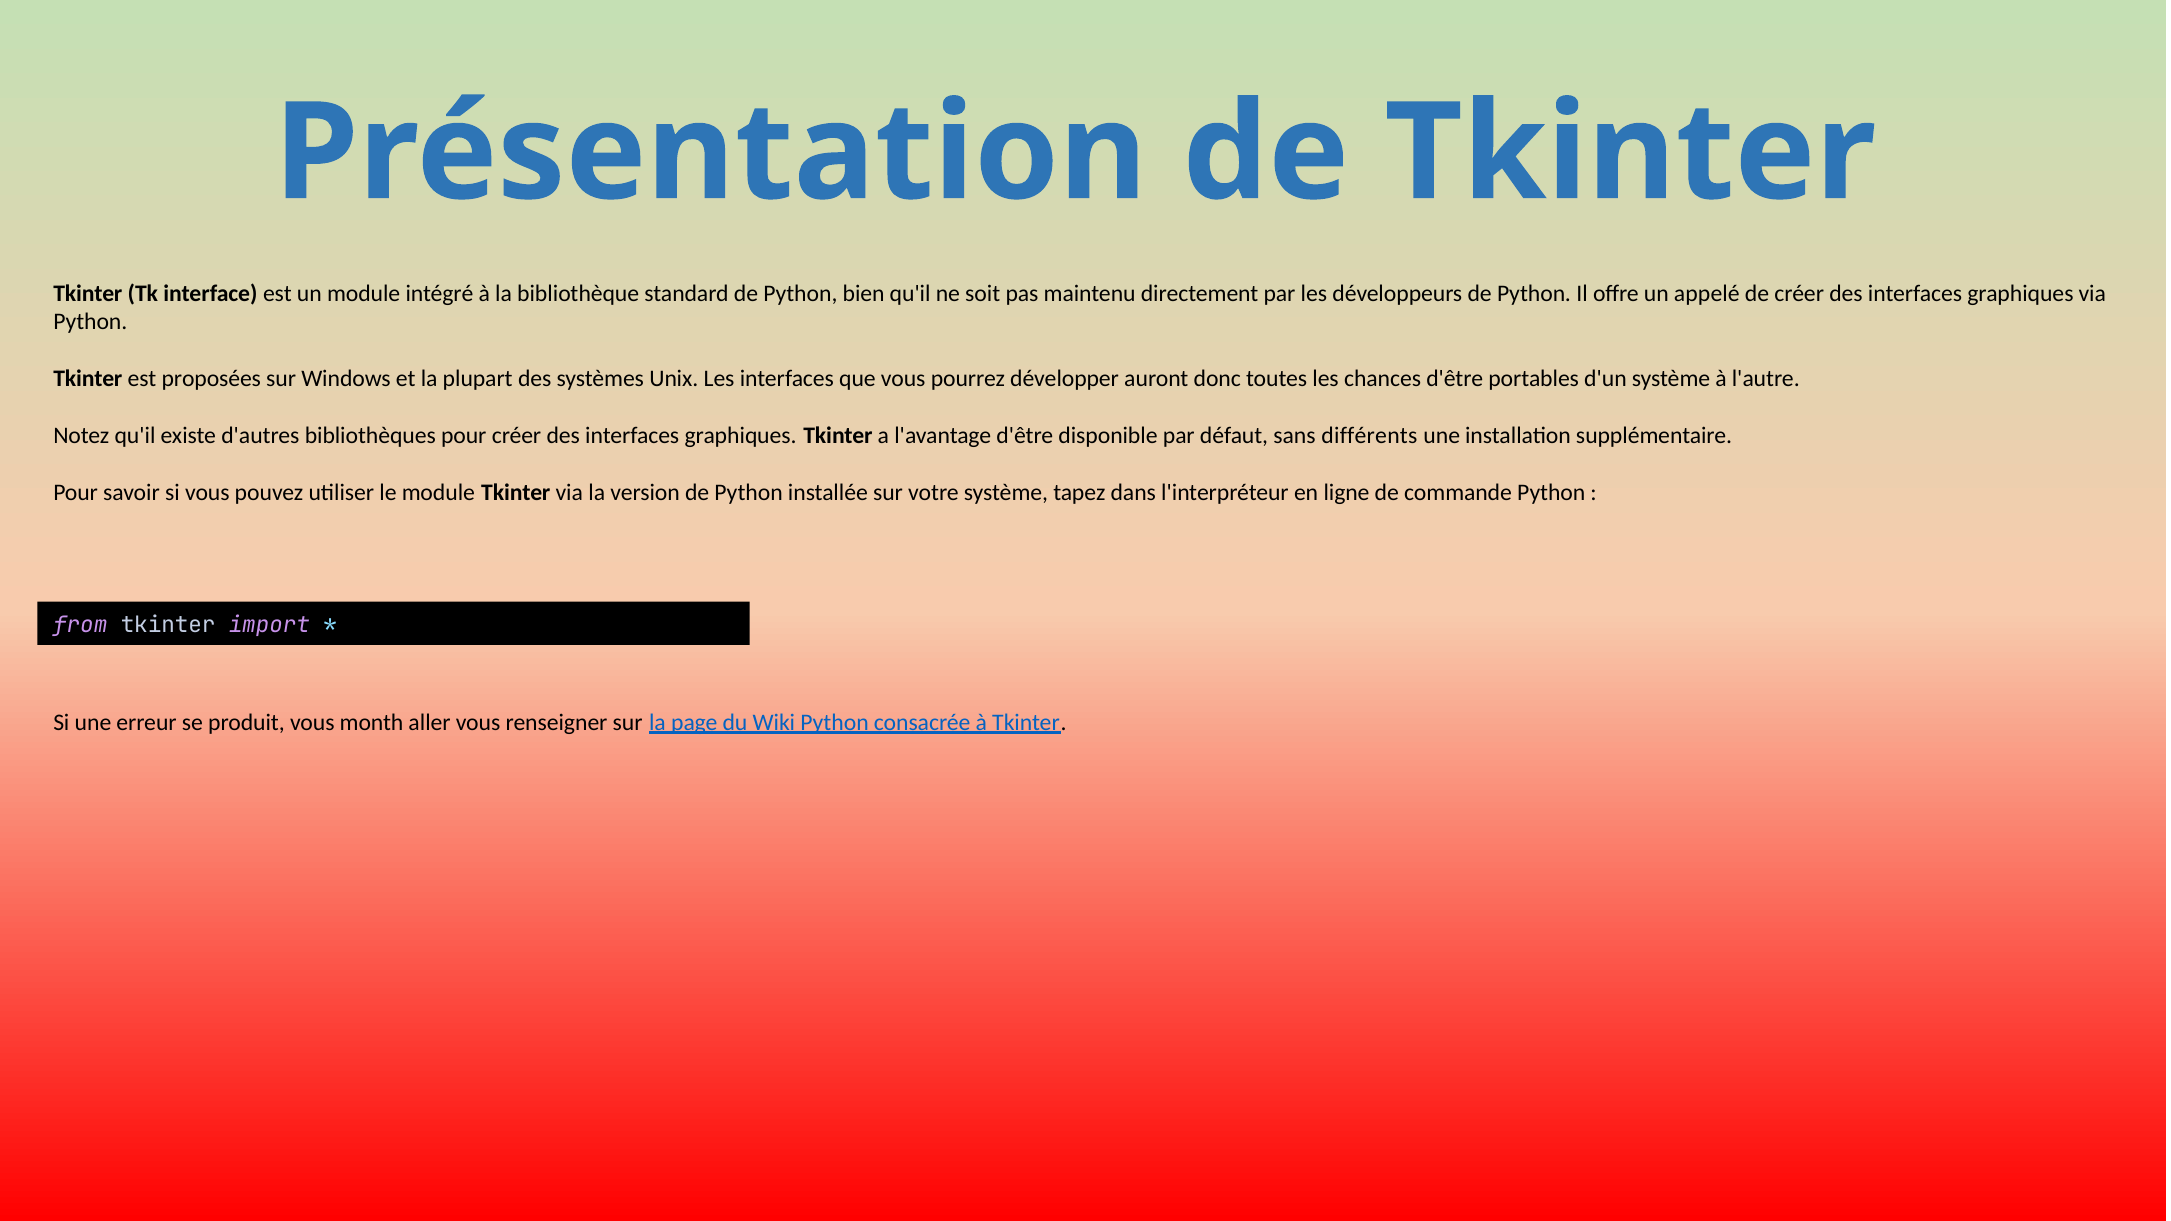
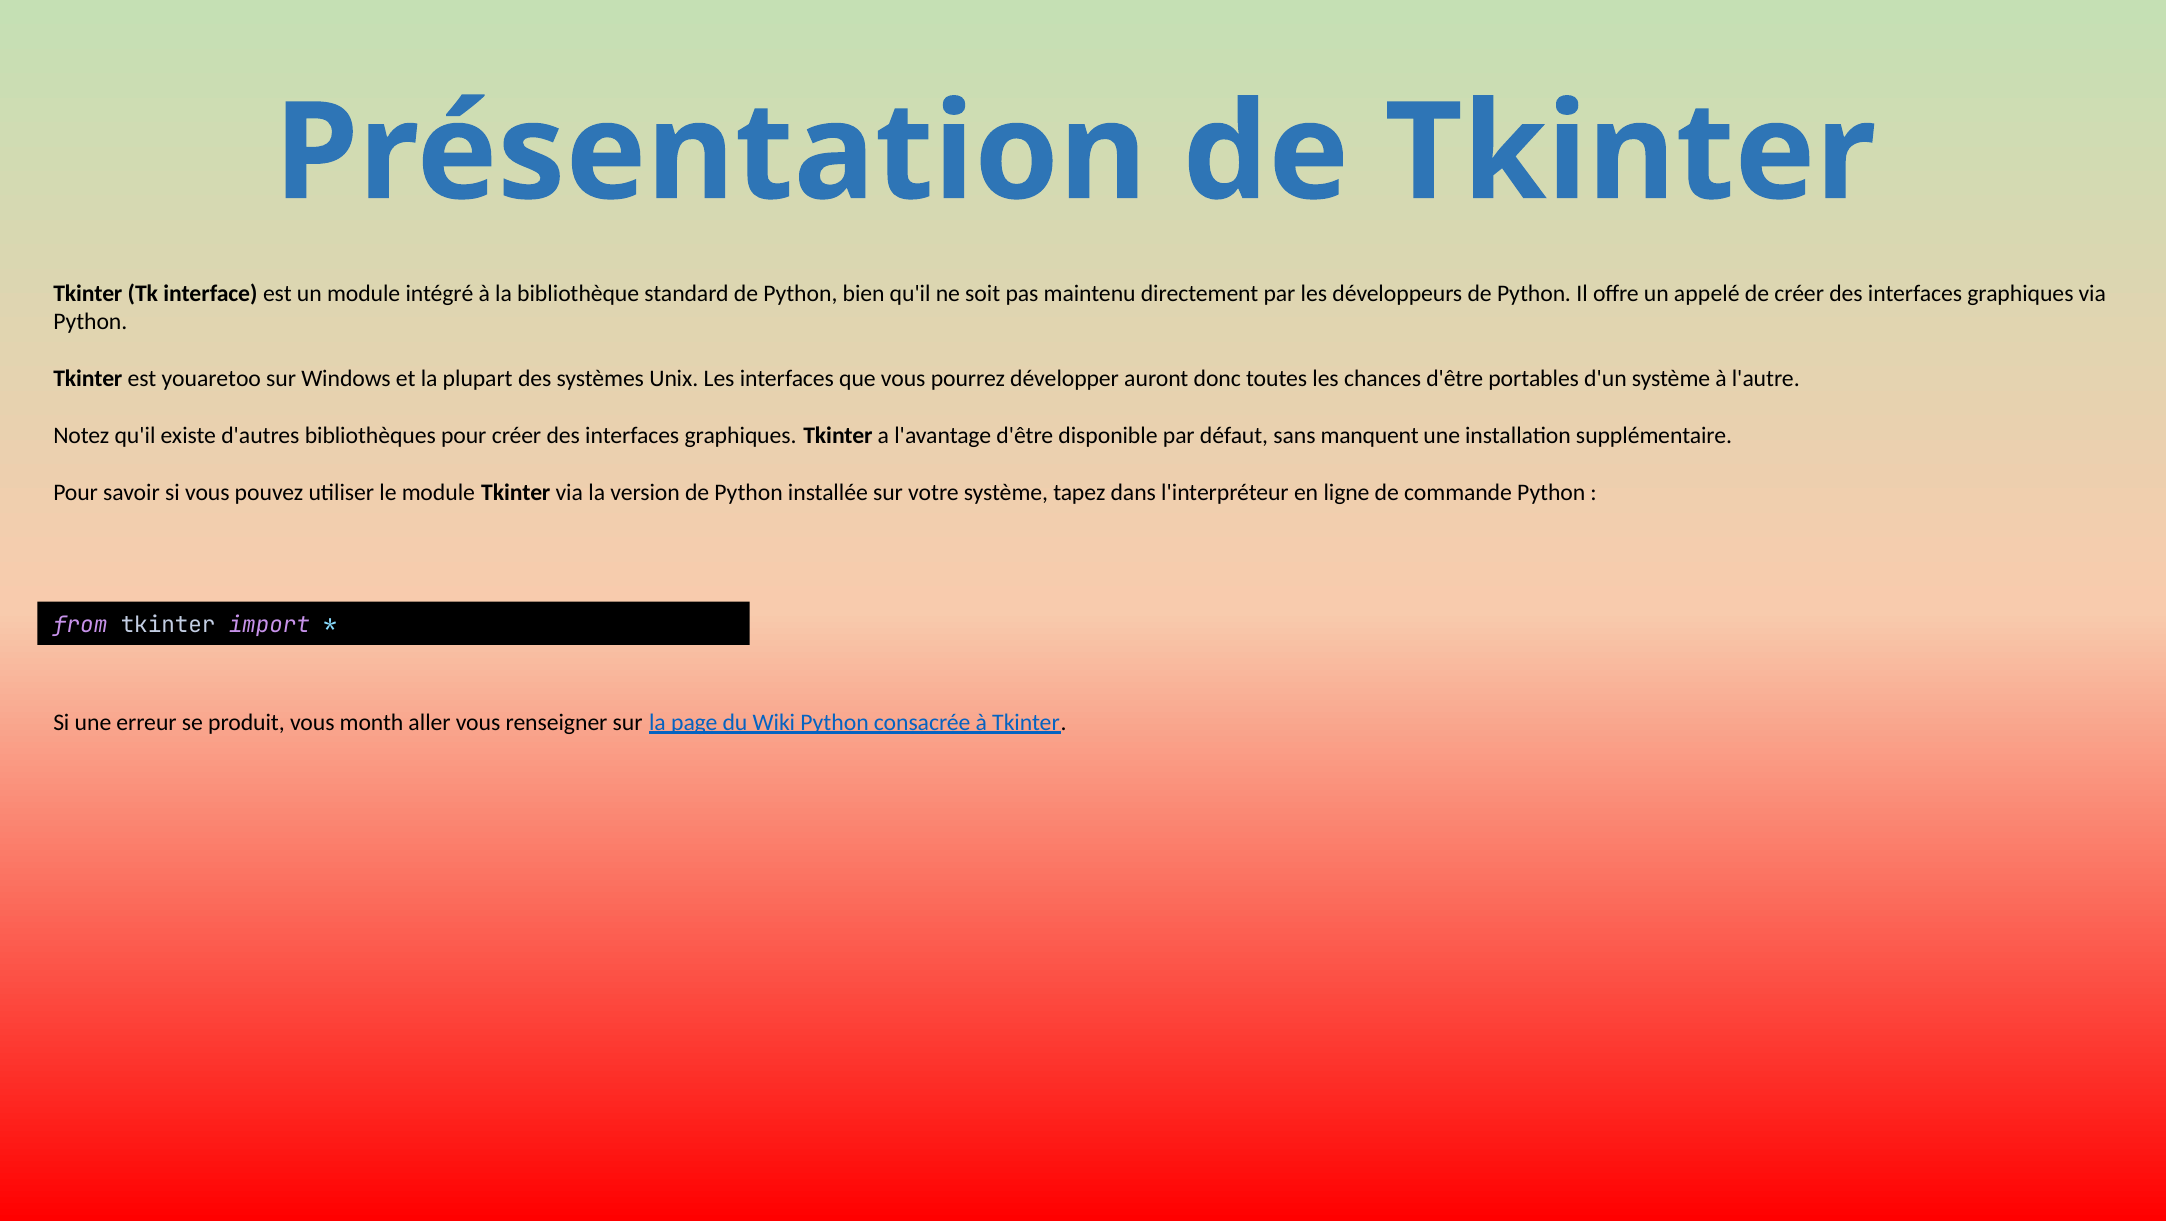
proposées: proposées -> youaretoo (211, 379)
différents: différents -> manquent (1370, 436)
